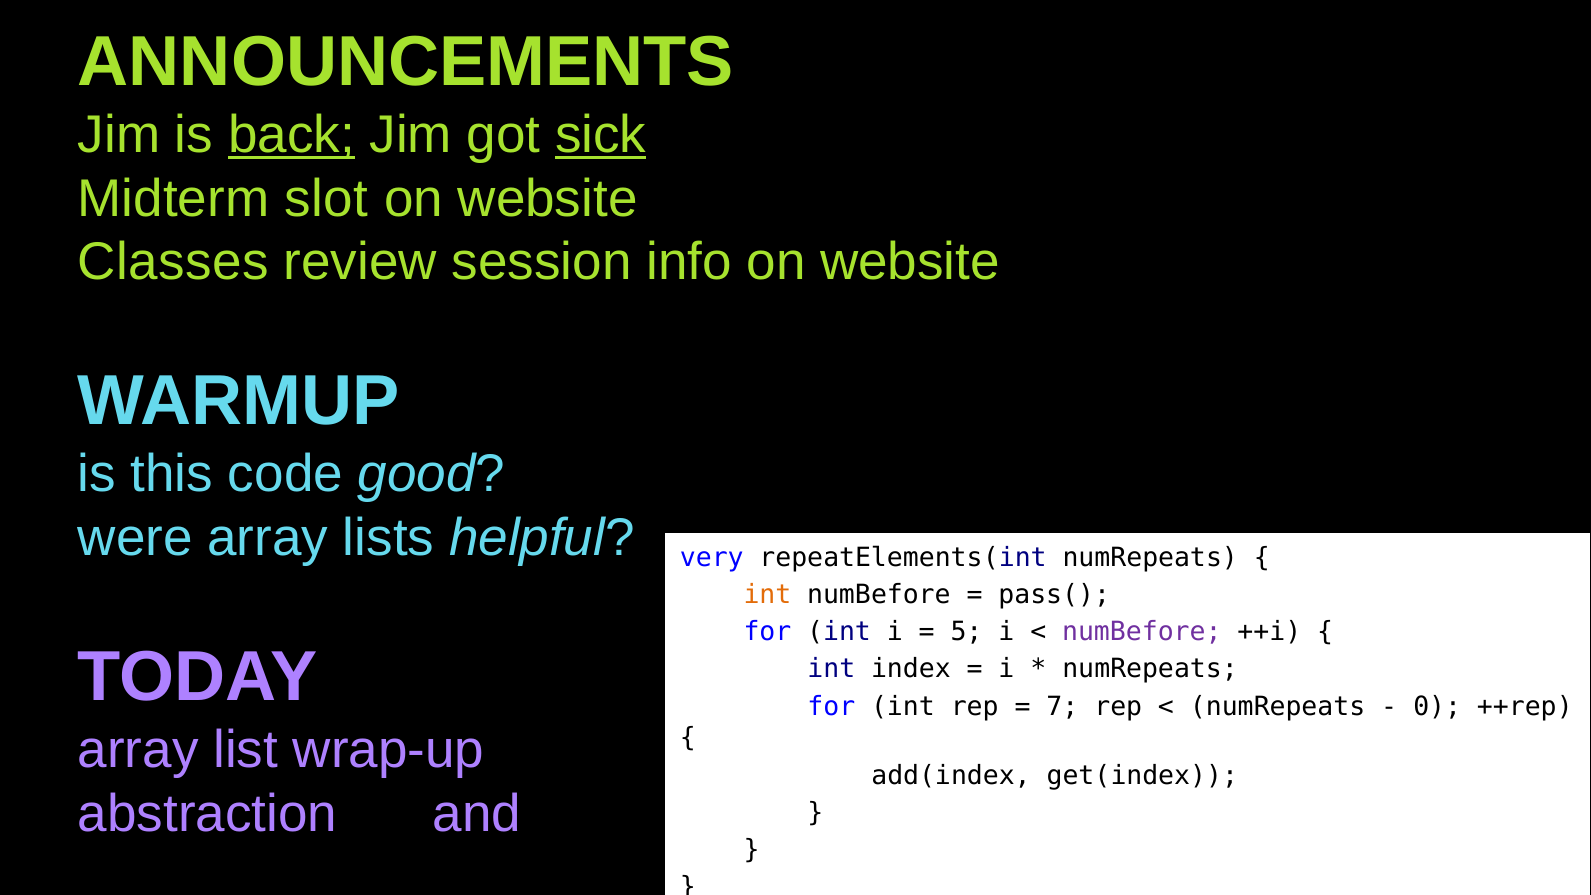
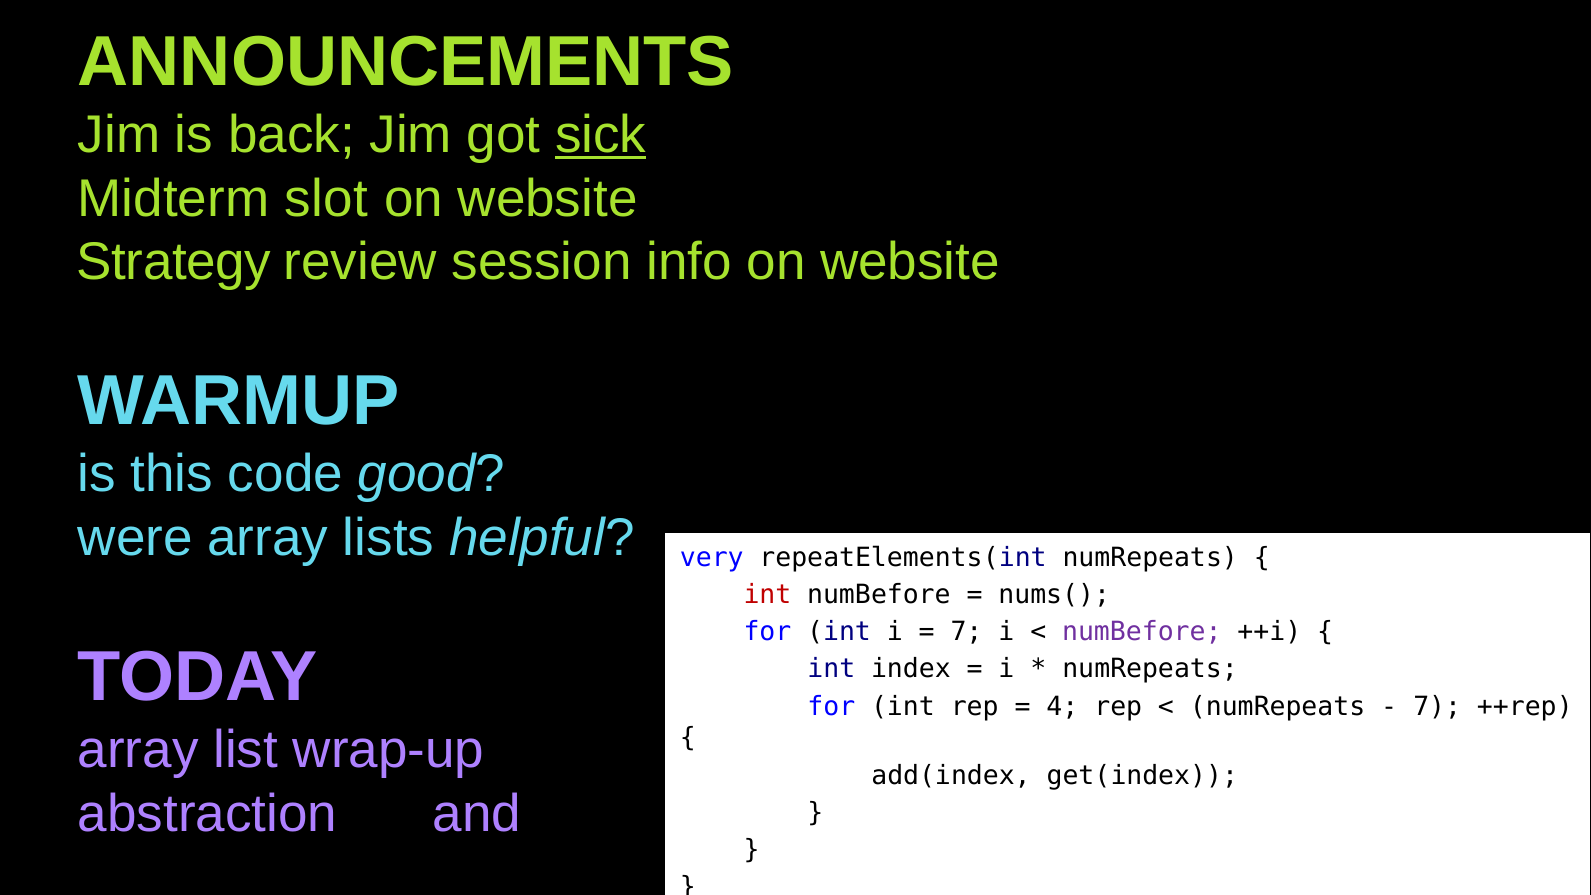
back underline: present -> none (291, 135)
Classes: Classes -> Strategy (174, 262)
int colour: orange -> red (767, 595)
pass(: pass( -> nums( (1054, 595)
5: 5 -> 7 (966, 632)
7: 7 -> 4 (1062, 706)
0: 0 -> 7 (1437, 706)
